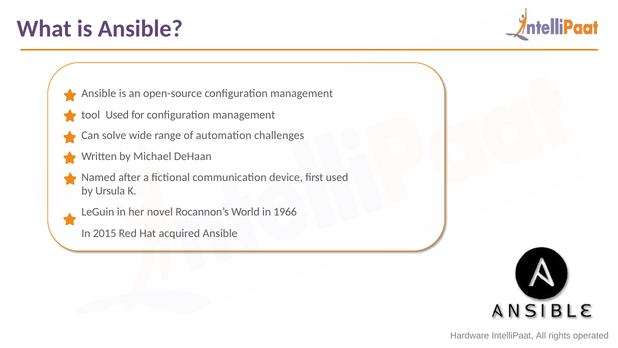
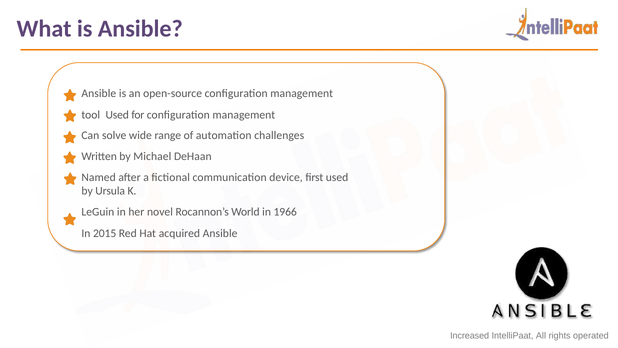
Hardware: Hardware -> Increased (470, 335)
